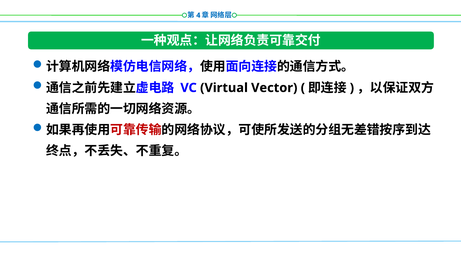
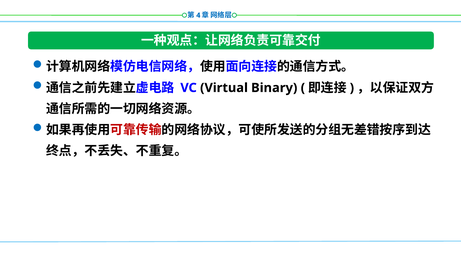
Vector: Vector -> Binary (274, 88)
